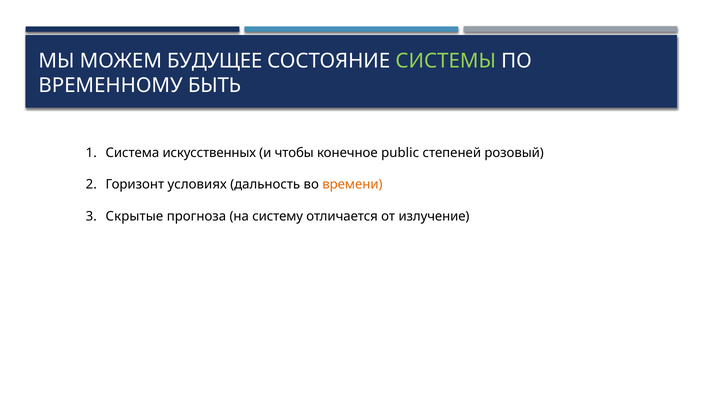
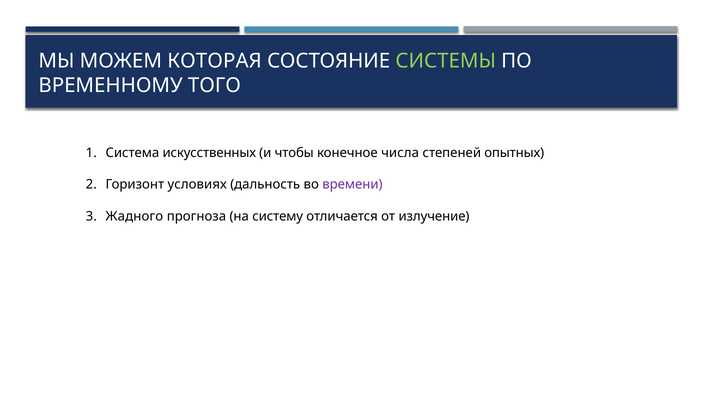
БУДУЩЕЕ: БУДУЩЕЕ -> КОТОРАЯ (215, 61)
БЫТЬ: БЫТЬ -> ТОГО (214, 86)
public: public -> числа (400, 153)
розовый: розовый -> опытных (514, 153)
времени colour: orange -> purple (352, 184)
Скрытые: Скрытые -> Жадного (134, 216)
